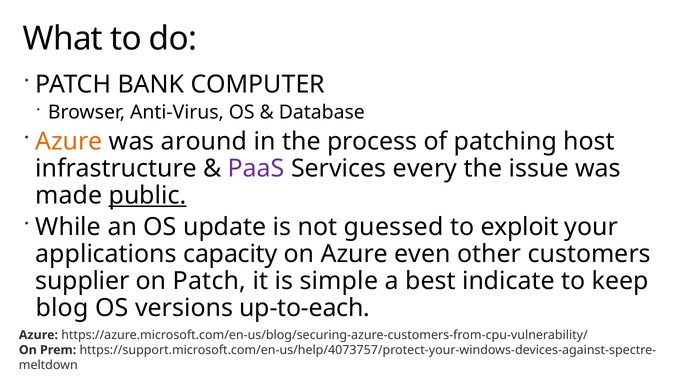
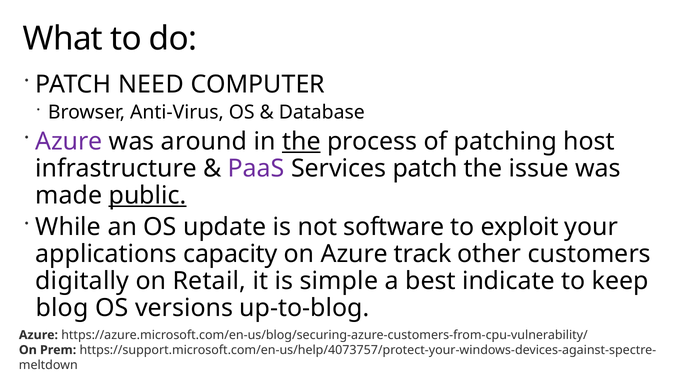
BANK: BANK -> NEED (151, 84)
Azure colour: orange -> purple (69, 141)
the underline: none -> present (301, 141)
Services every: every -> patch (425, 168)
guessed: guessed -> software (394, 227)
even: even -> track (423, 254)
supplier: supplier -> digitally (82, 281)
on Patch: Patch -> Retail (209, 281)
up-to-each: up-to-each -> up-to-blog (304, 308)
